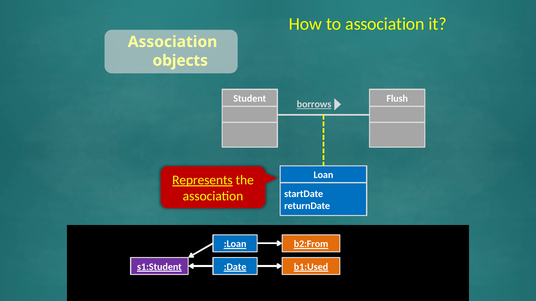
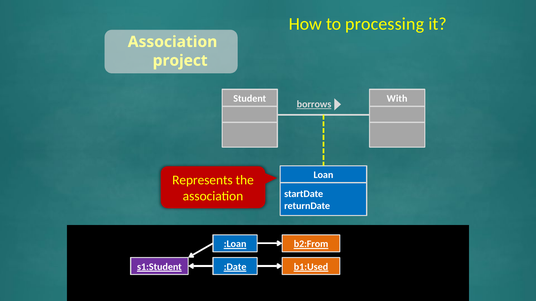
to association: association -> processing (385, 24)
objects: objects -> project (180, 61)
Flush: Flush -> With (397, 99)
Represents underline: present -> none (202, 180)
